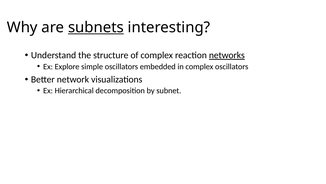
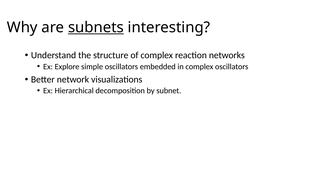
networks underline: present -> none (227, 55)
